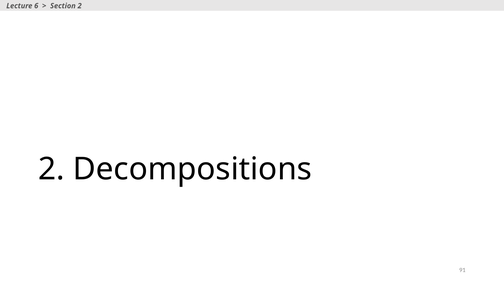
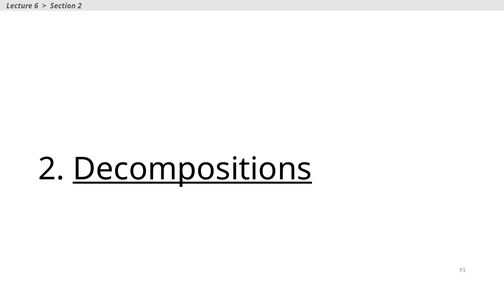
Decompositions underline: none -> present (192, 169)
